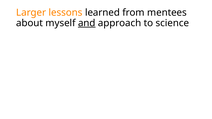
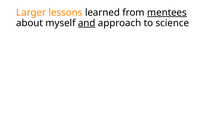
mentees underline: none -> present (167, 13)
